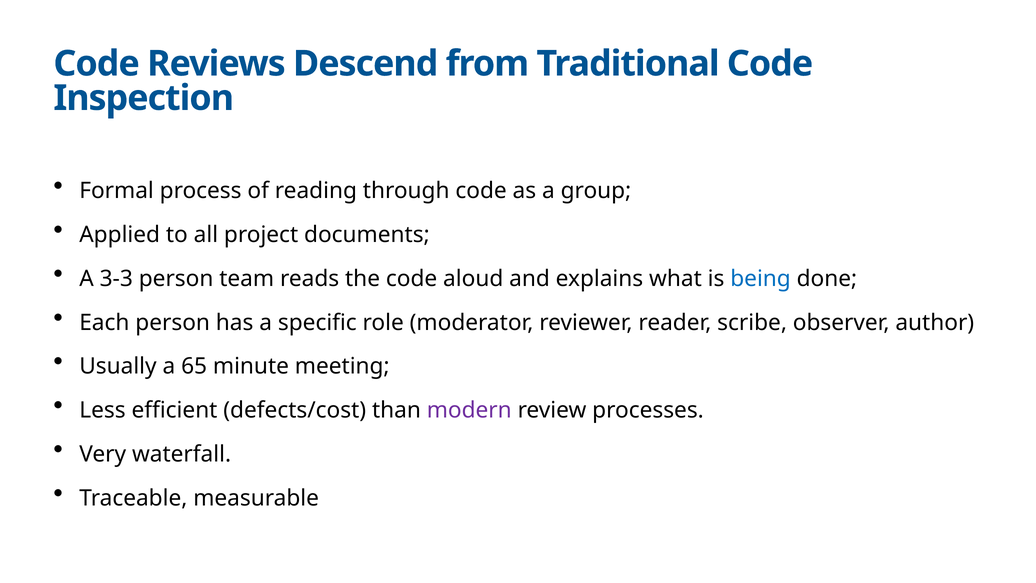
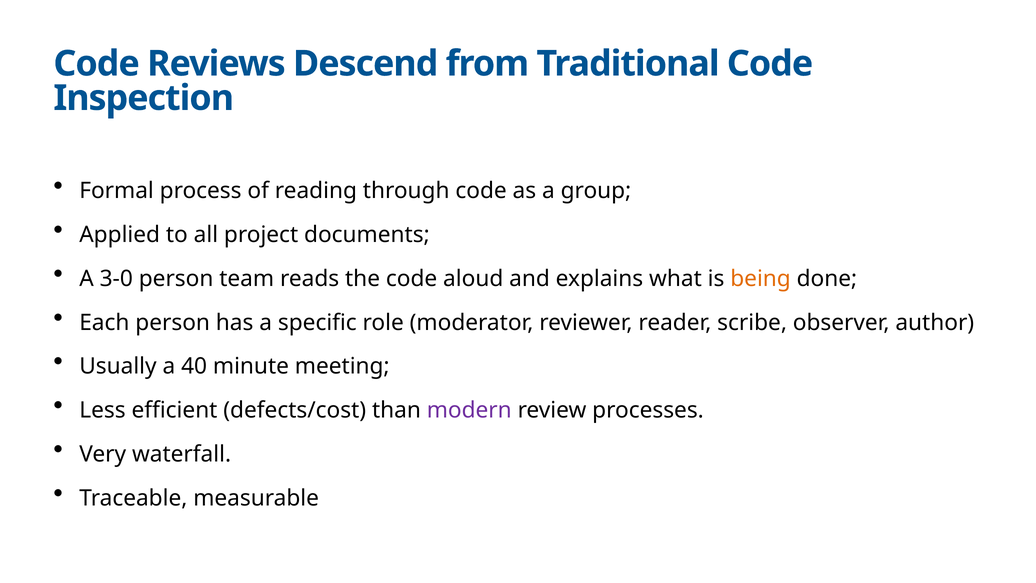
3-3: 3-3 -> 3-0 (116, 279)
being colour: blue -> orange (761, 279)
65: 65 -> 40 (194, 366)
